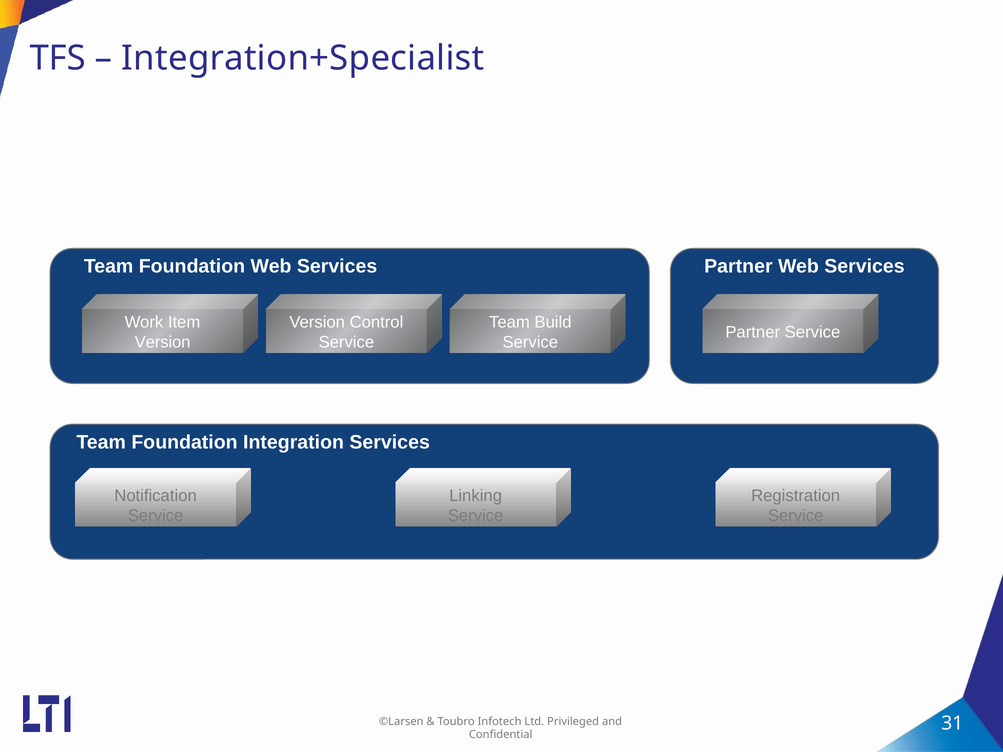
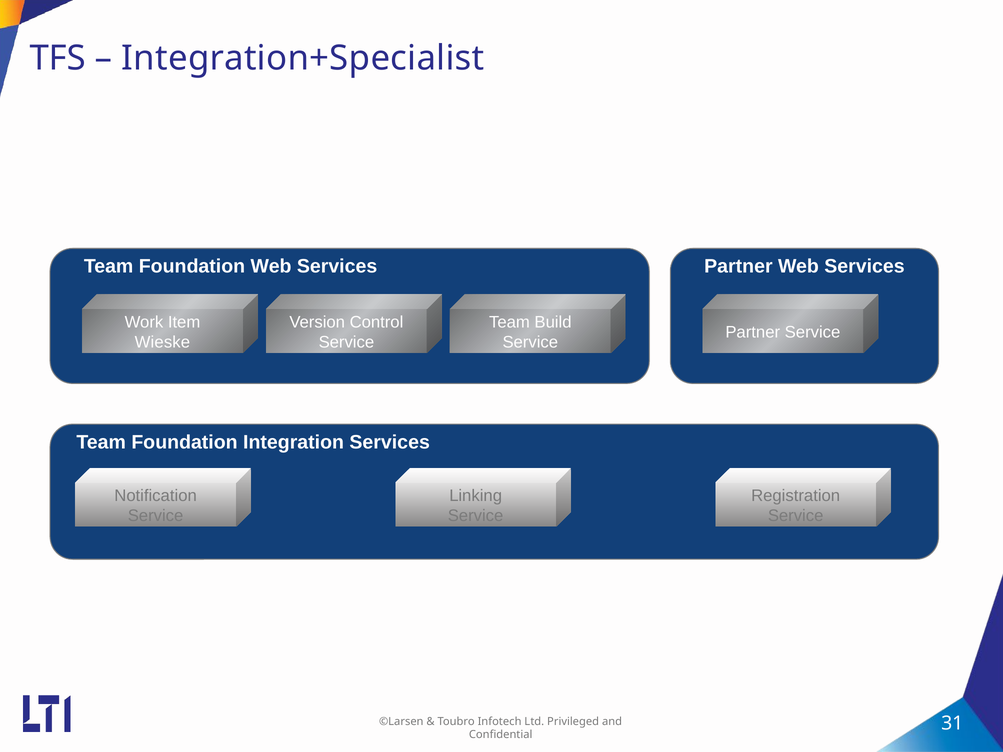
Version: Version -> Wieske (162, 342)
